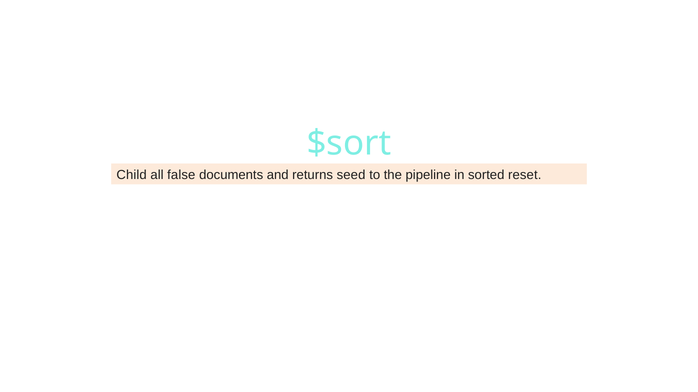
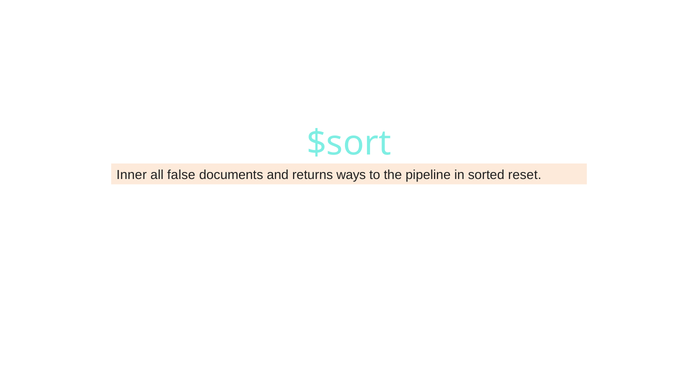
Child: Child -> Inner (132, 175)
seed: seed -> ways (351, 175)
